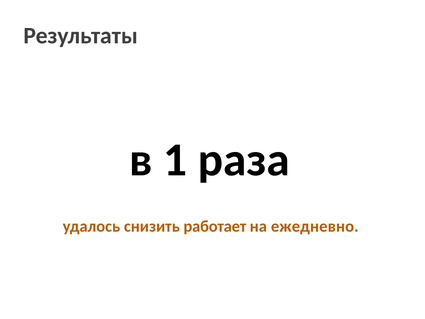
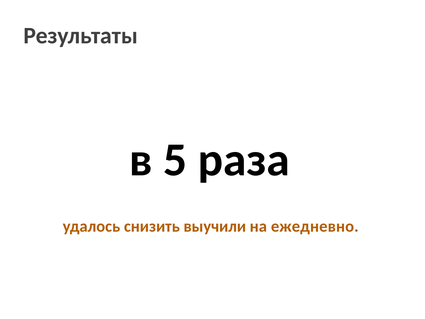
1: 1 -> 5 (175, 160)
работает: работает -> выучили (215, 226)
